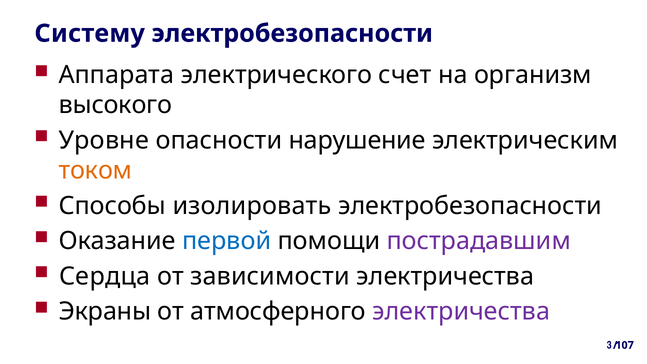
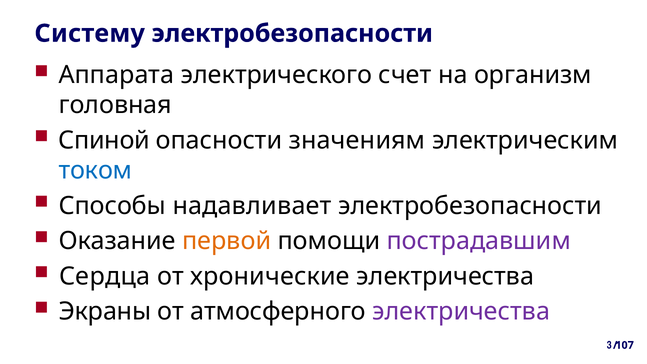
высокого: высокого -> головная (115, 105)
Уровне: Уровне -> Спиной (104, 140)
нарушение: нарушение -> значениям (357, 140)
током colour: orange -> blue (95, 170)
изолировать: изолировать -> надавливает (252, 206)
первой colour: blue -> orange (227, 241)
зависимости: зависимости -> хронические (270, 276)
